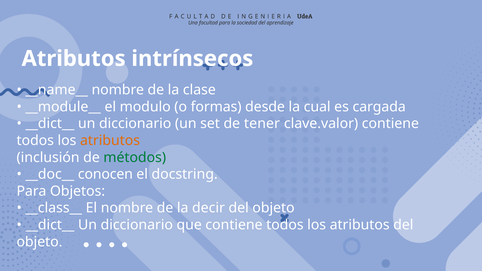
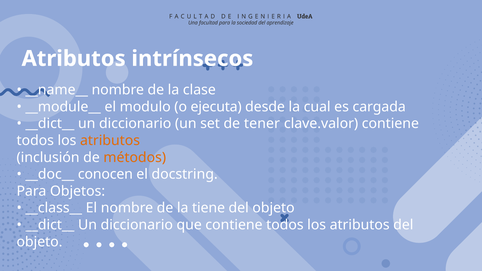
formas: formas -> ejecuta (216, 107)
métodos colour: green -> orange (135, 157)
decir: decir -> tiene (209, 208)
